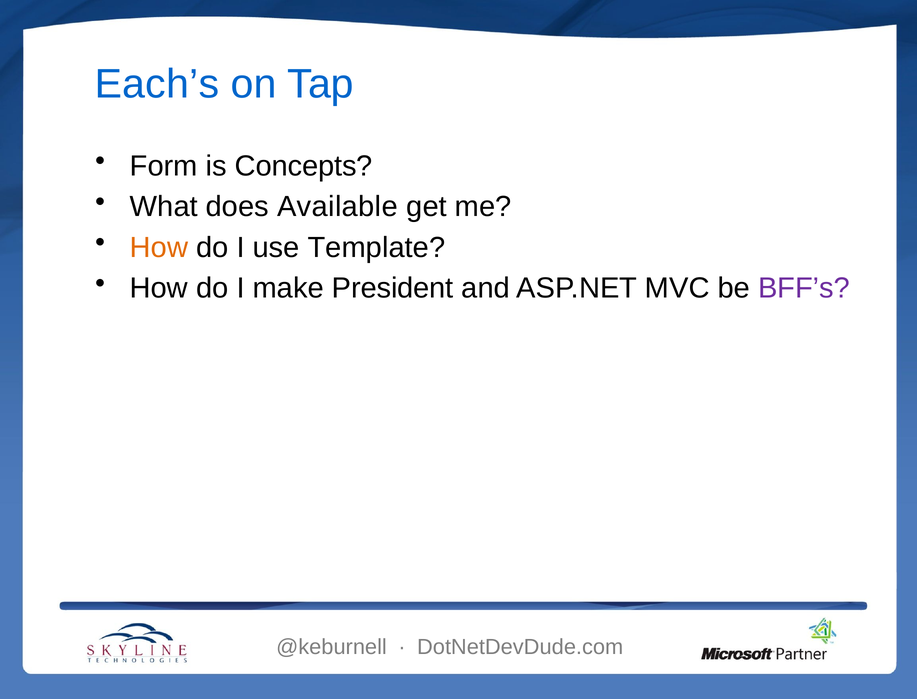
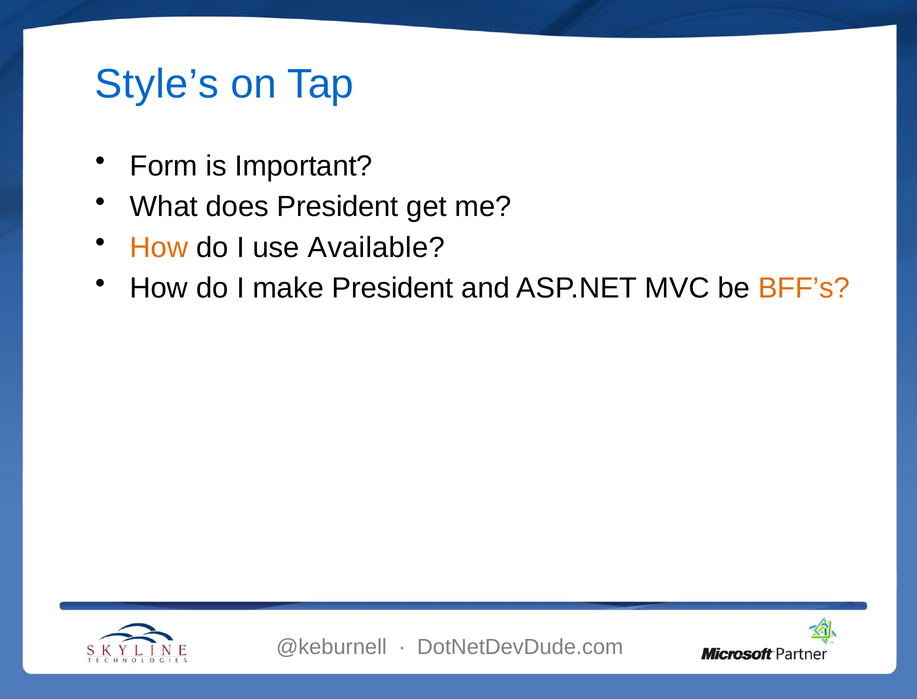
Each’s: Each’s -> Style’s (157, 84)
Concepts: Concepts -> Important (304, 166)
does Available: Available -> President (338, 207)
Template: Template -> Available (376, 247)
BFF’s colour: purple -> orange (804, 288)
